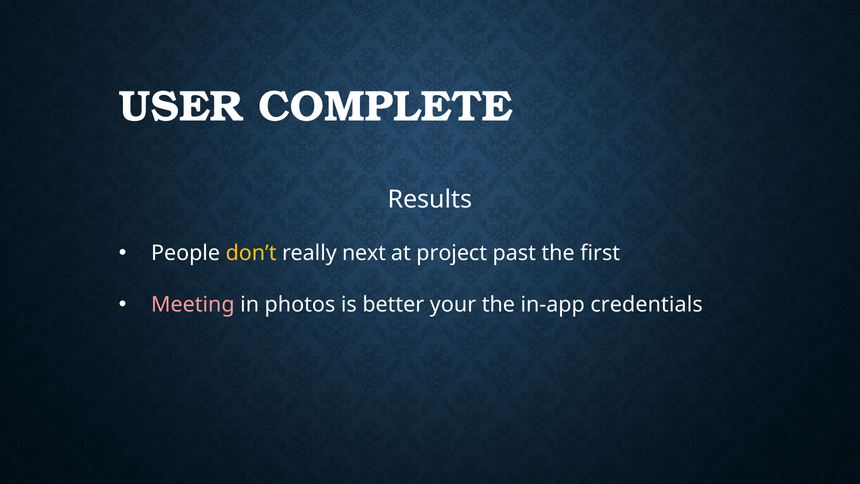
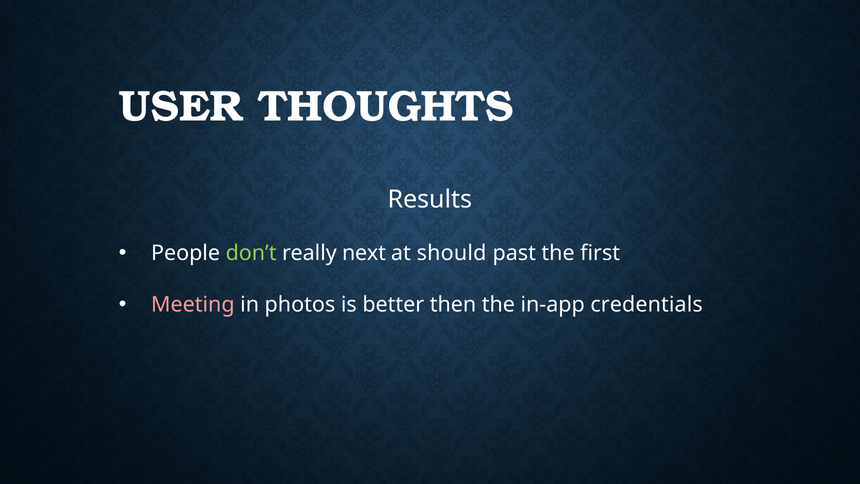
COMPLETE: COMPLETE -> THOUGHTS (386, 106)
don’t colour: yellow -> light green (251, 253)
project: project -> should (452, 253)
your: your -> then (453, 305)
